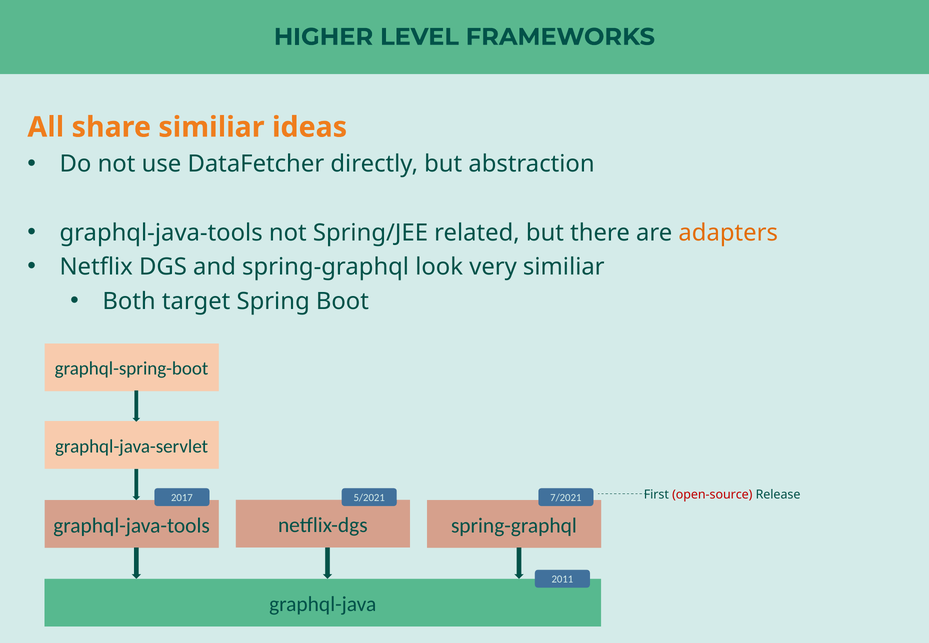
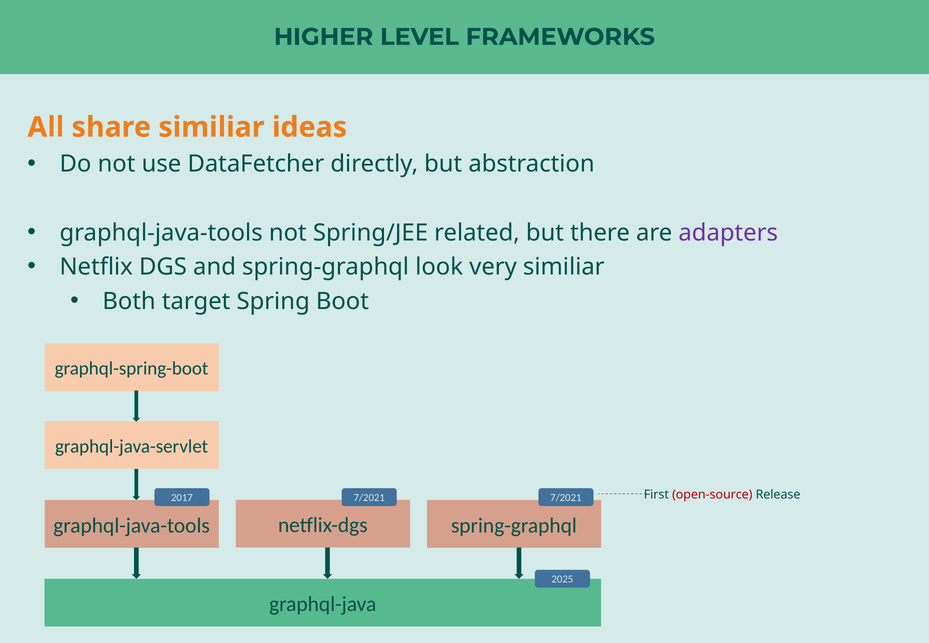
adapters colour: orange -> purple (728, 233)
5/2021: 5/2021 -> 7/2021 (369, 498)
2011: 2011 -> 2025 (562, 580)
